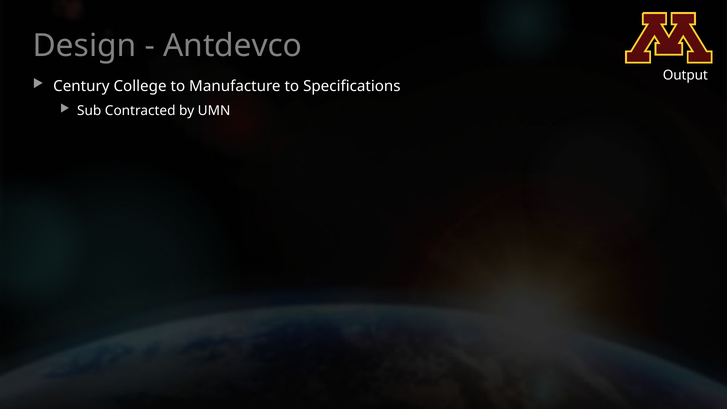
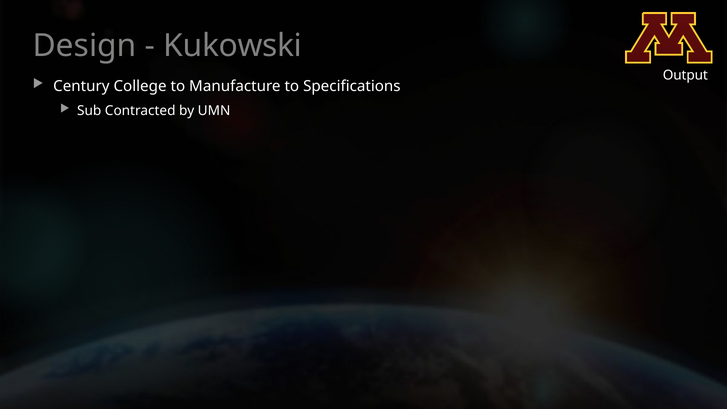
Antdevco: Antdevco -> Kukowski (233, 46)
